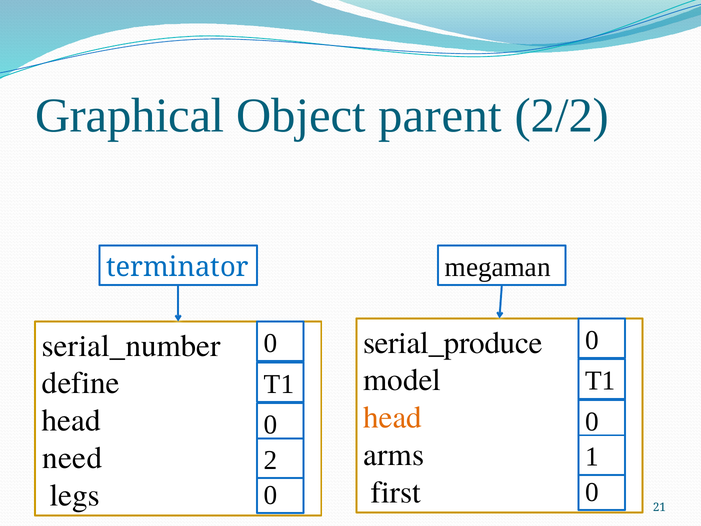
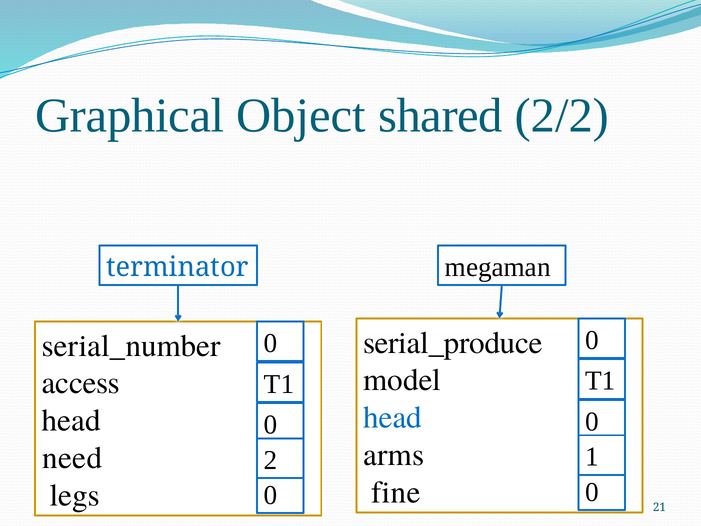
parent: parent -> shared (440, 116)
define: define -> access (81, 383)
head colour: orange -> blue (393, 417)
first: first -> fine (396, 492)
